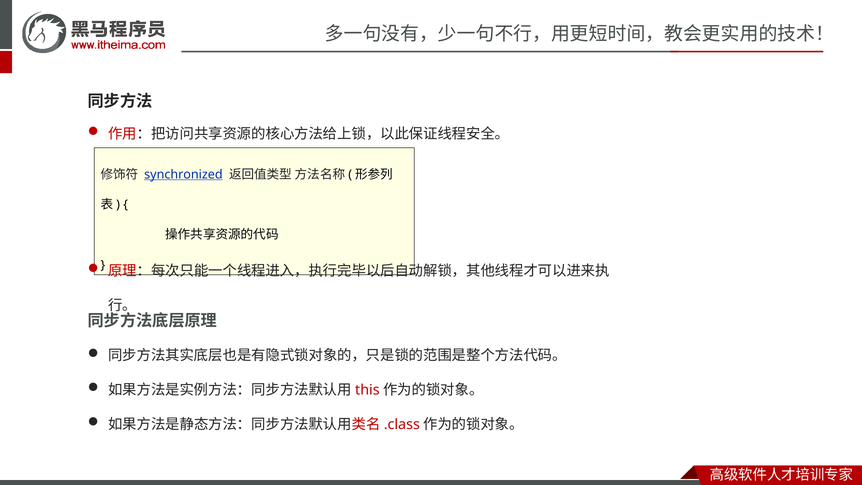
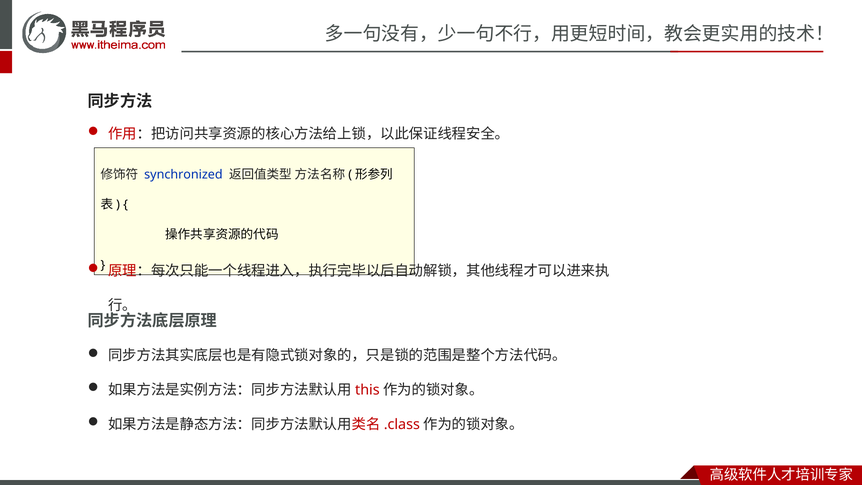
synchronized underline: present -> none (183, 174)
